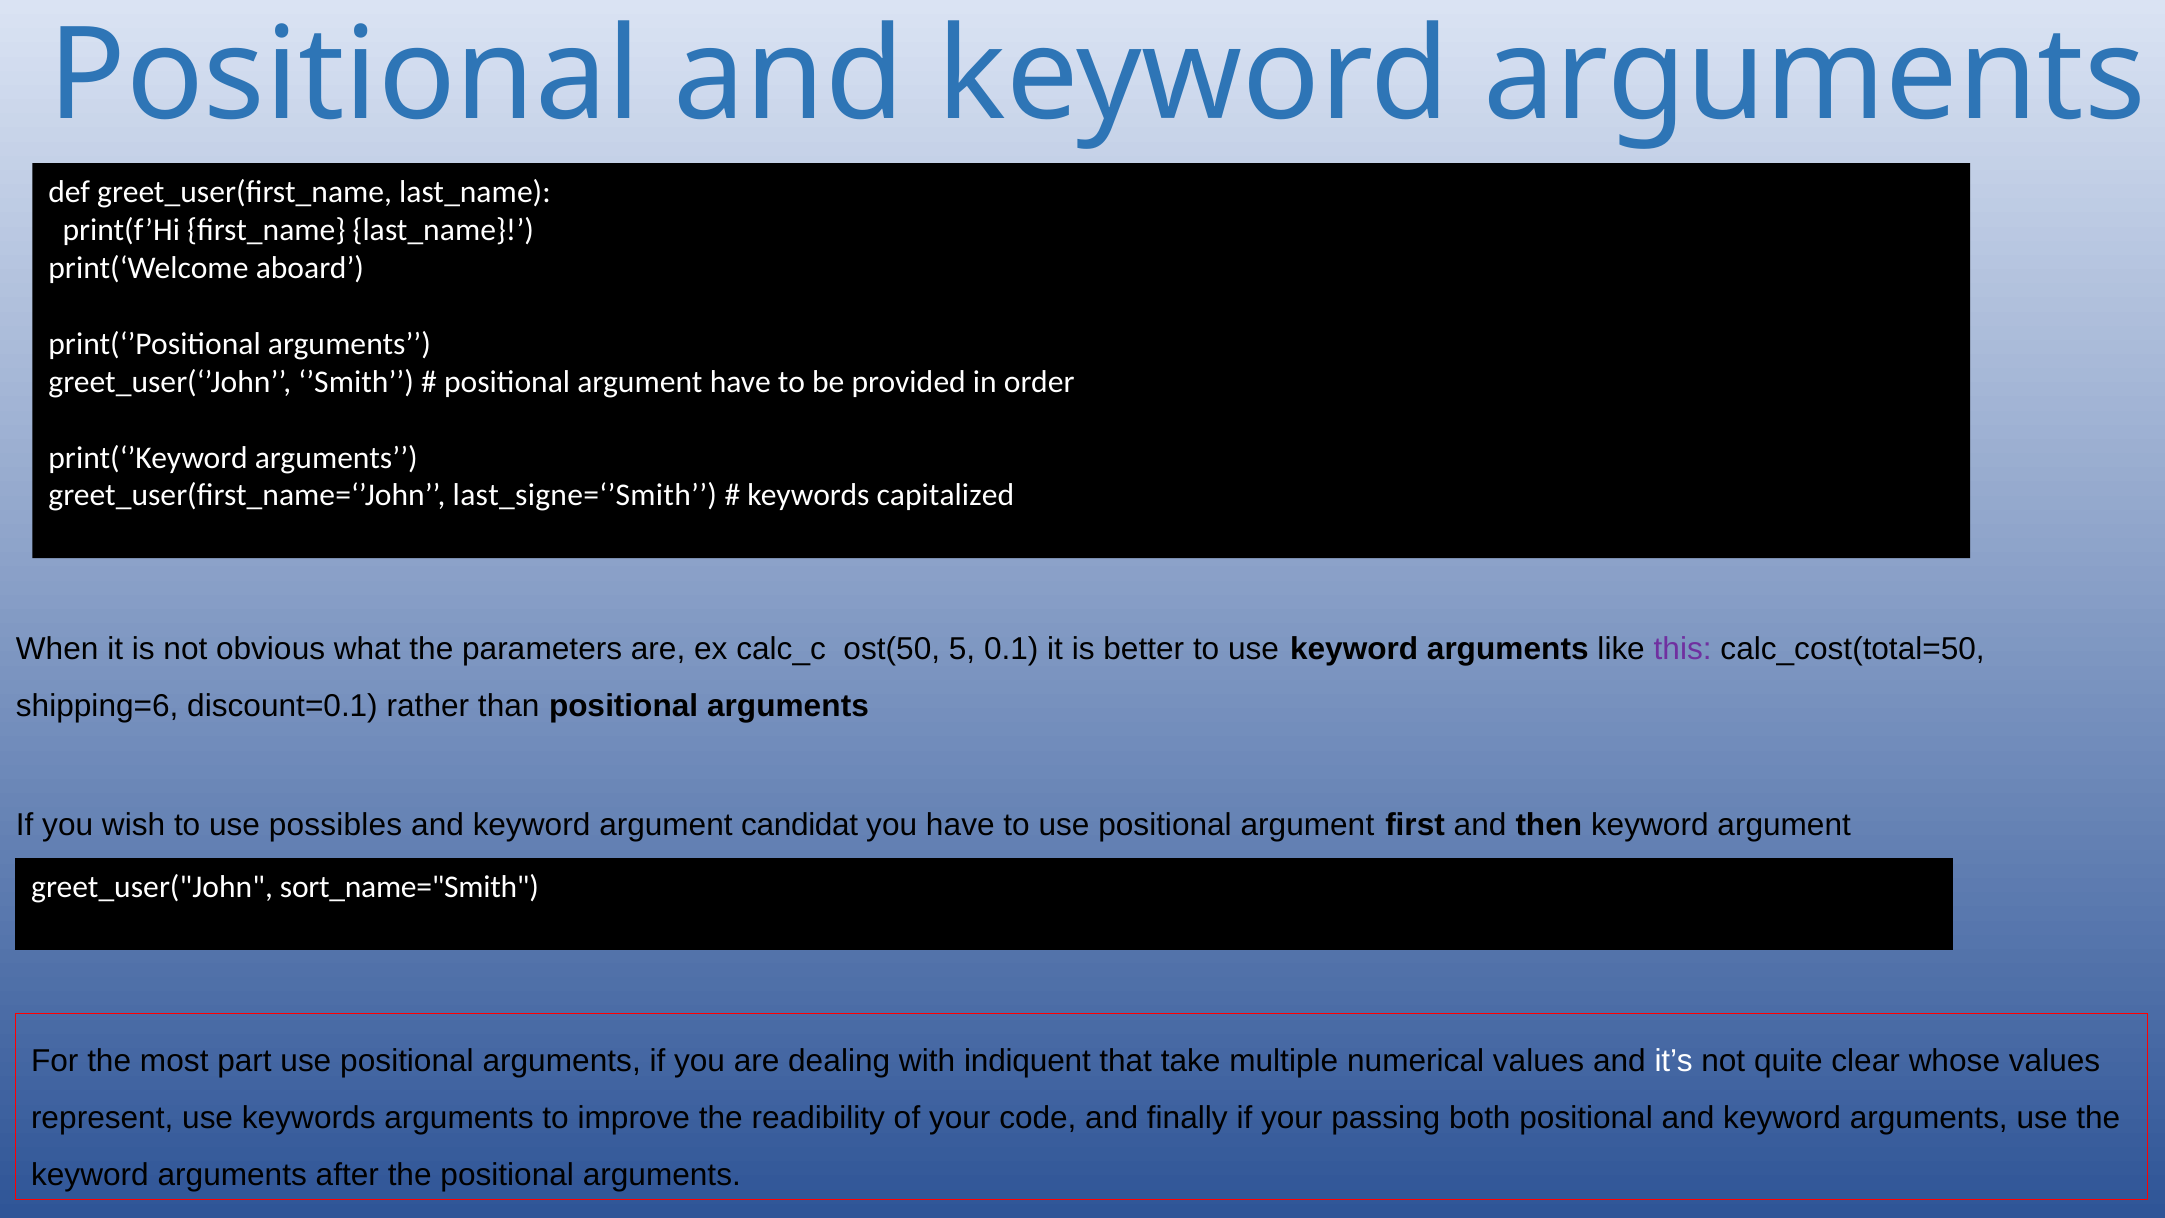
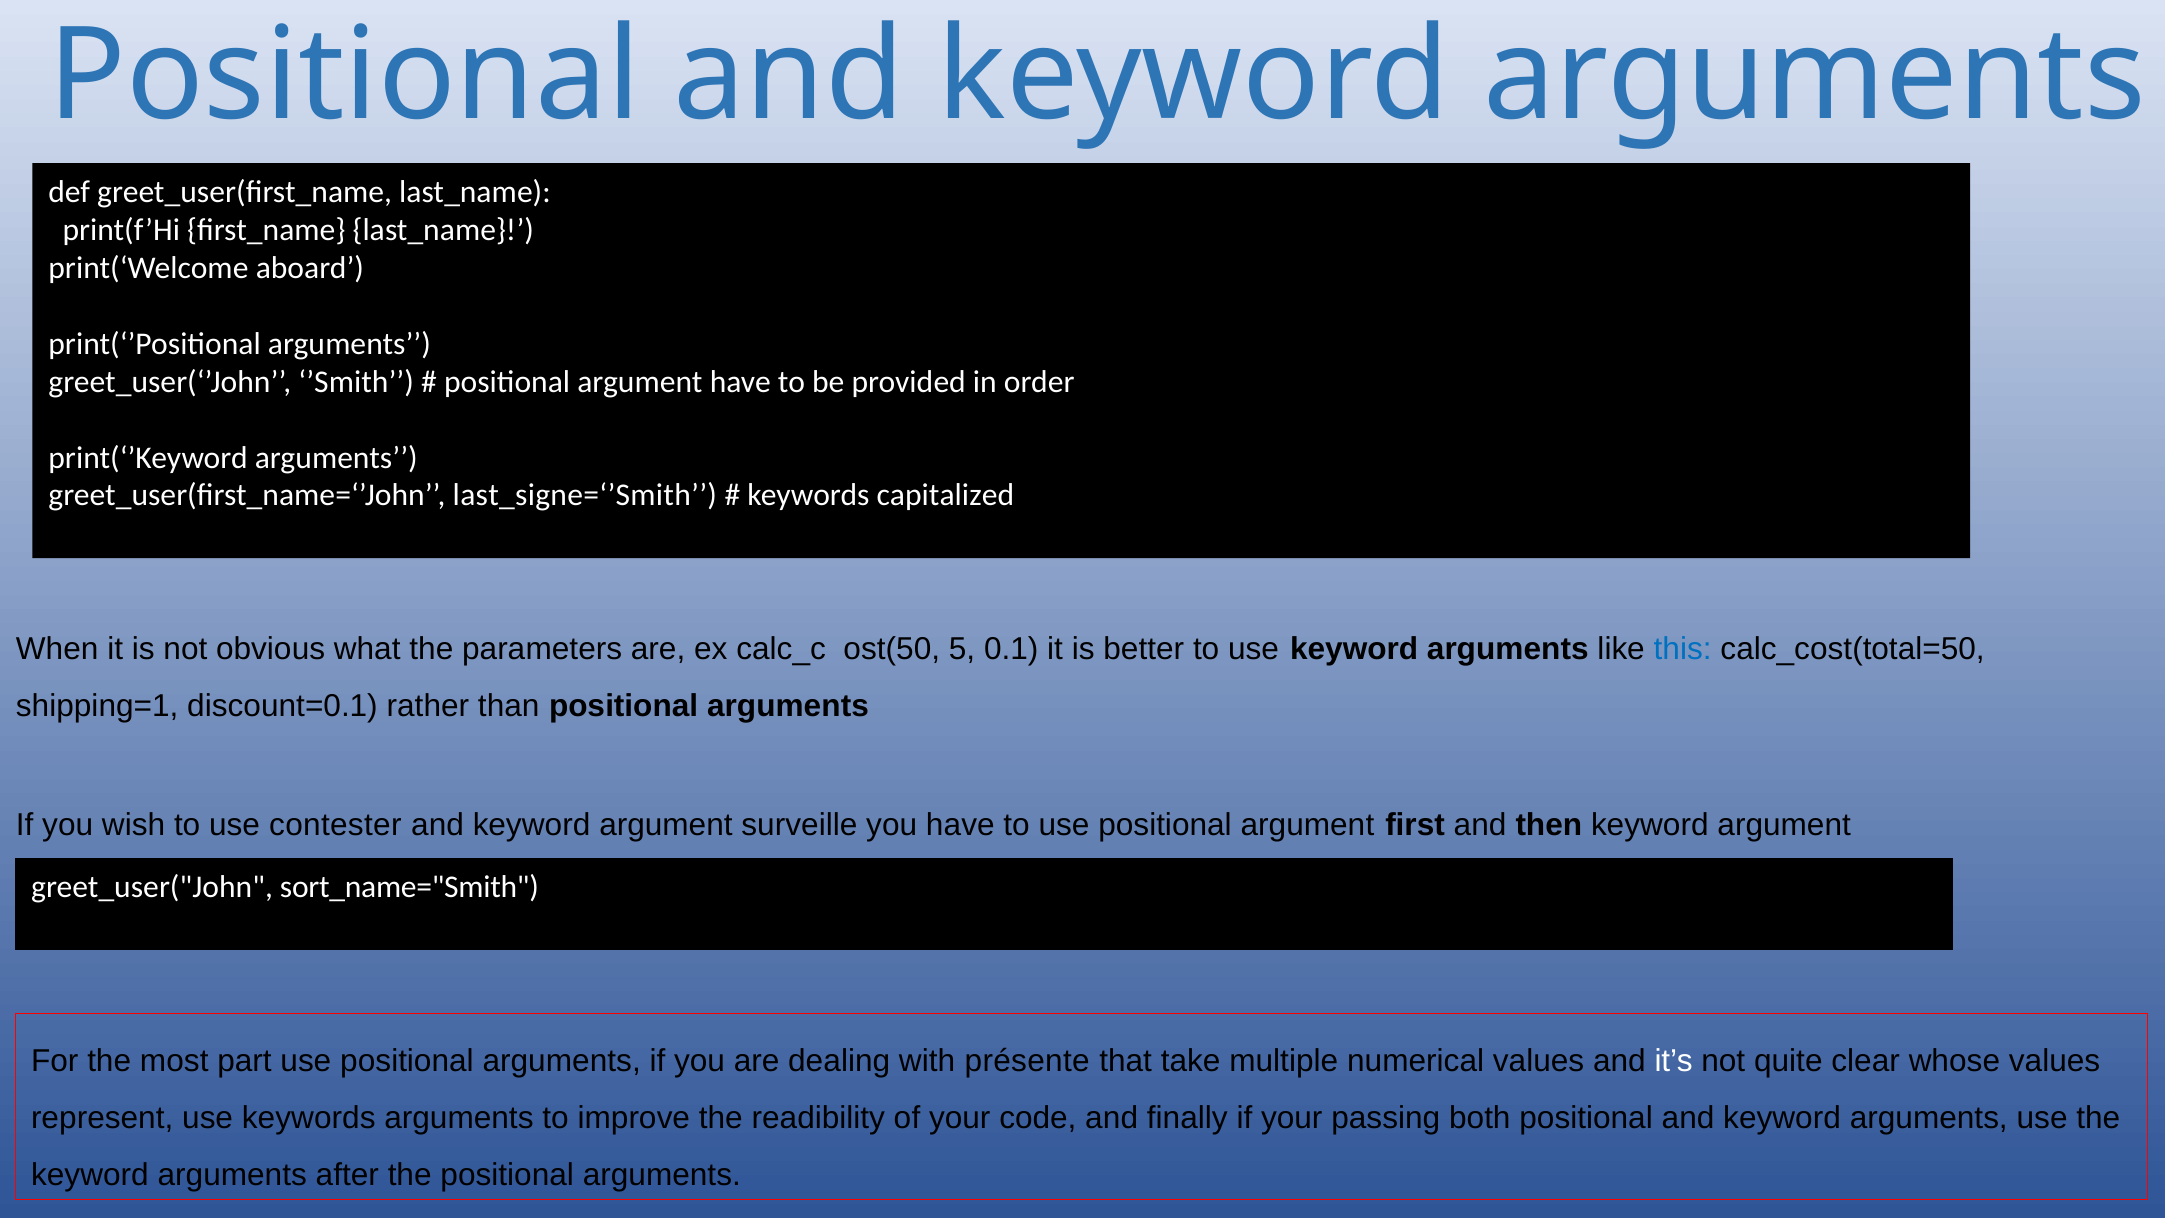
this colour: purple -> blue (1683, 649)
shipping=6: shipping=6 -> shipping=1 (97, 706)
possibles: possibles -> contester (335, 825)
candidat: candidat -> surveille (799, 825)
indiquent: indiquent -> présente (1027, 1061)
